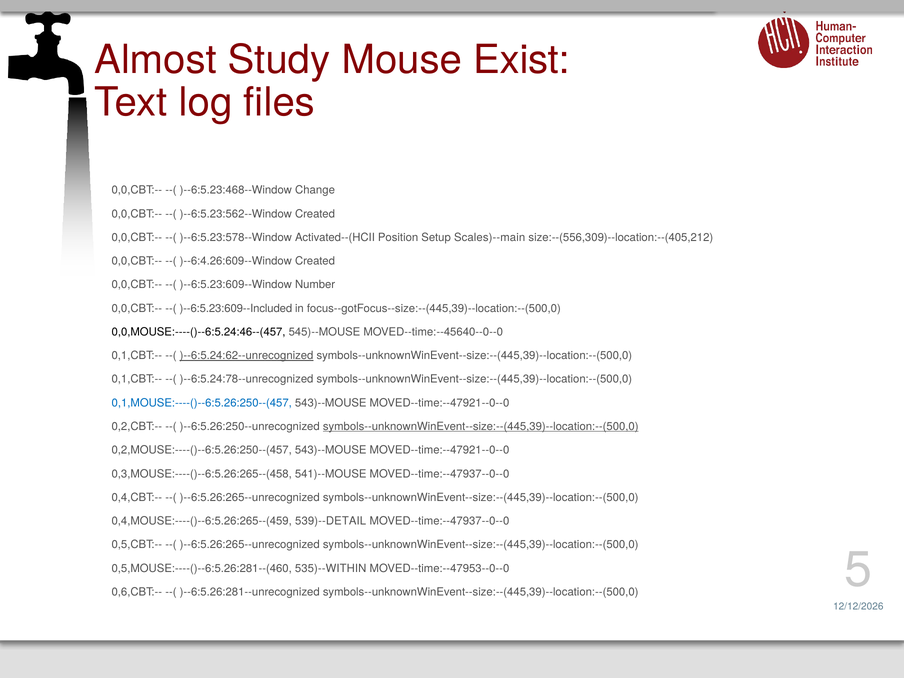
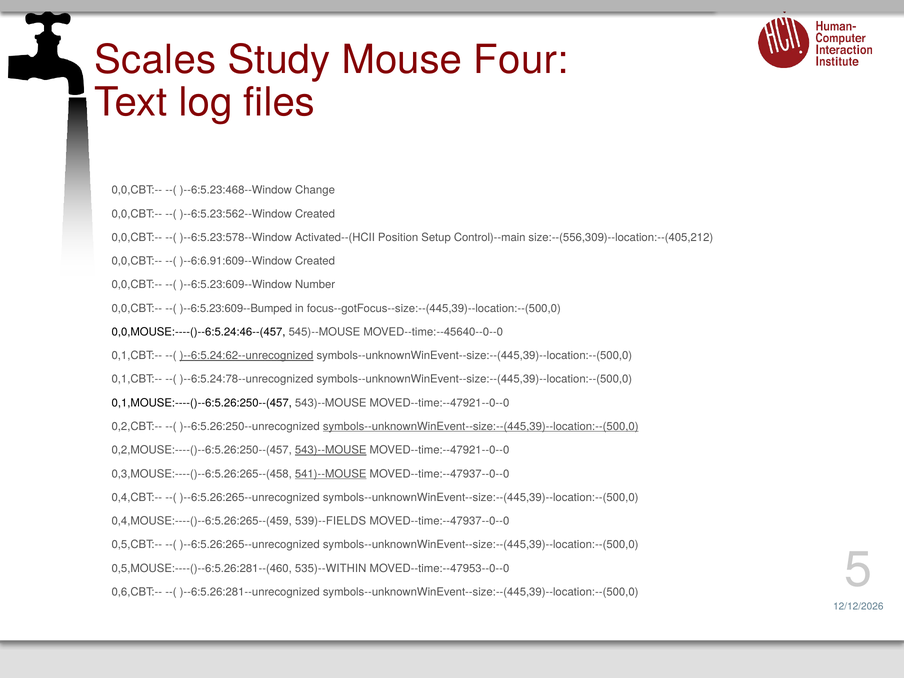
Almost: Almost -> Scales (155, 60)
Exist: Exist -> Four (521, 60)
Scales)--main: Scales)--main -> Control)--main (490, 237)
)--6:4.26:609--Window: )--6:4.26:609--Window -> )--6:6.91:609--Window (236, 261)
)--6:5.23:609--Included: )--6:5.23:609--Included -> )--6:5.23:609--Bumped (236, 308)
0,1,MOUSE:----()--6:5.26:250--(457 colour: blue -> black (202, 403)
543)--MOUSE underline: none -> present (331, 450)
541)--MOUSE underline: none -> present (331, 474)
539)--DETAIL: 539)--DETAIL -> 539)--FIELDS (331, 521)
